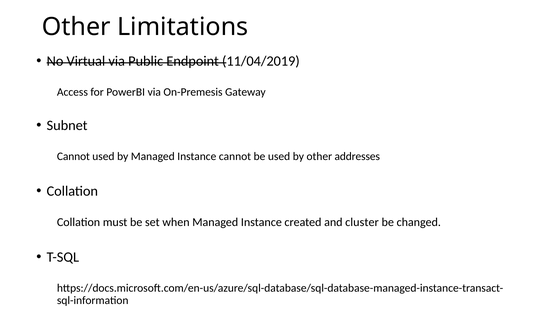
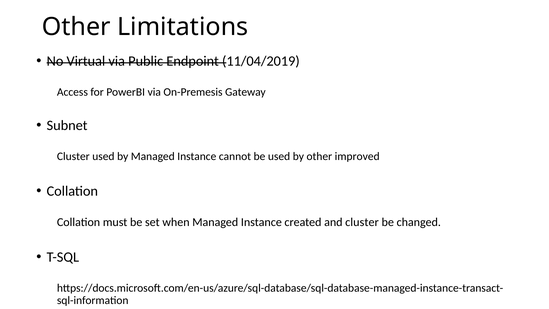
Cannot: Cannot -> Cluster (73, 156)
addresses: addresses -> improved (357, 156)
